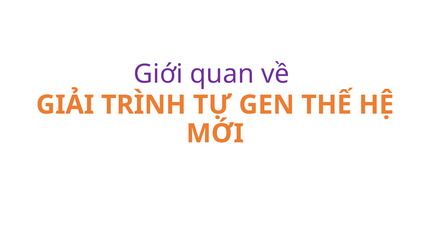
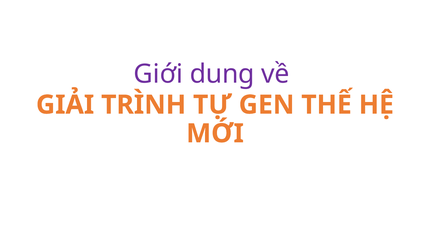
quan: quan -> dung (222, 74)
